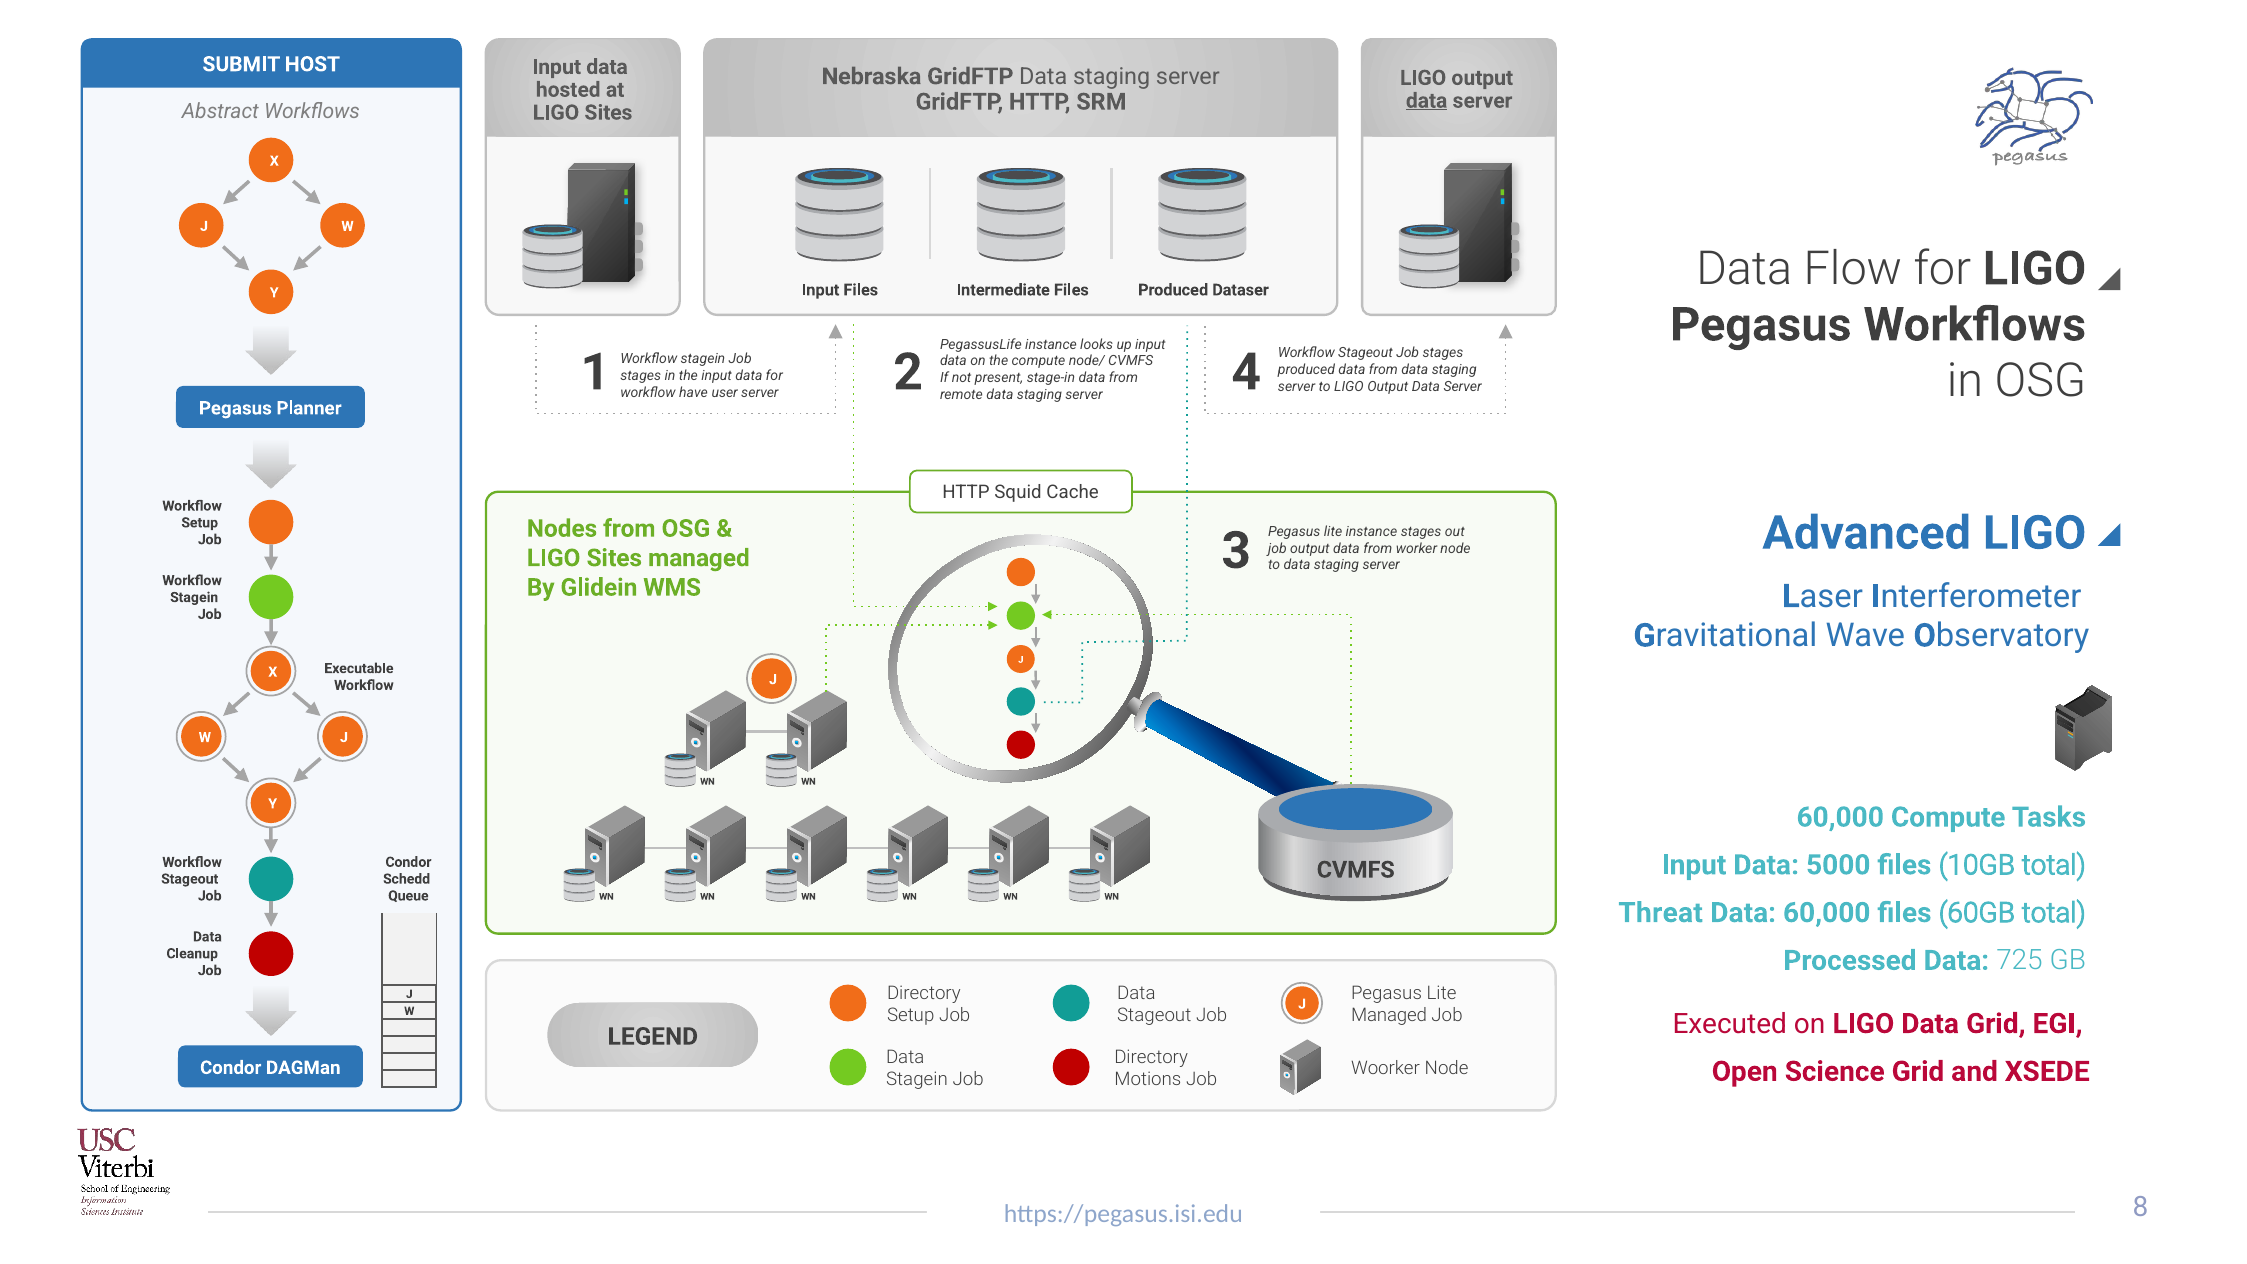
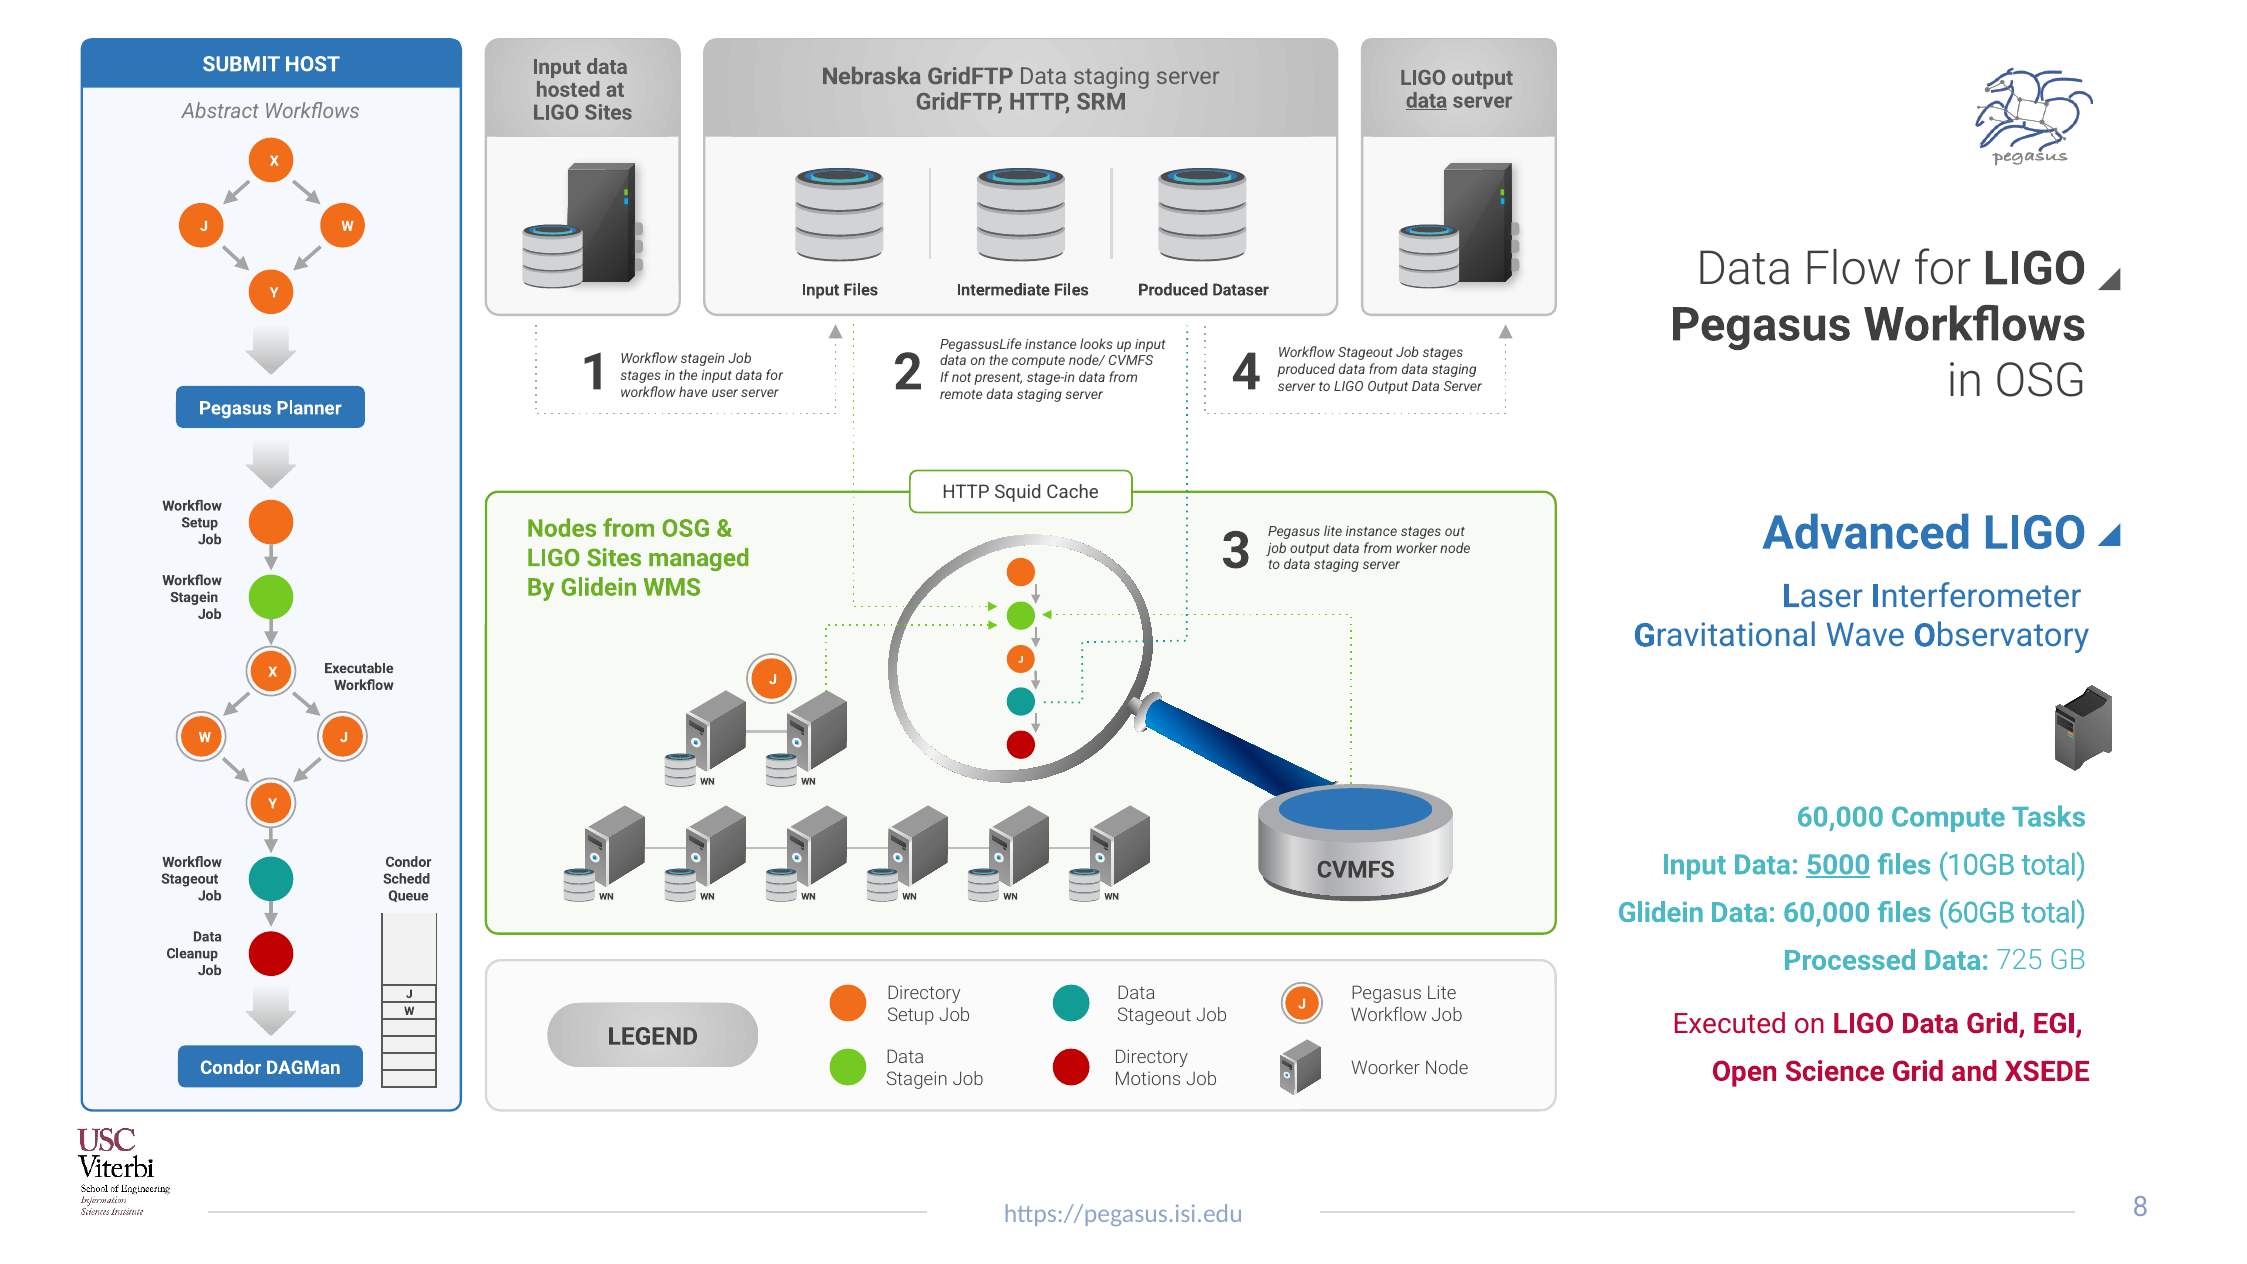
5000 underline: none -> present (1838, 865)
Threat: Threat -> Glidein (1661, 913)
Managed: Managed -> Workflow (1389, 1015)
